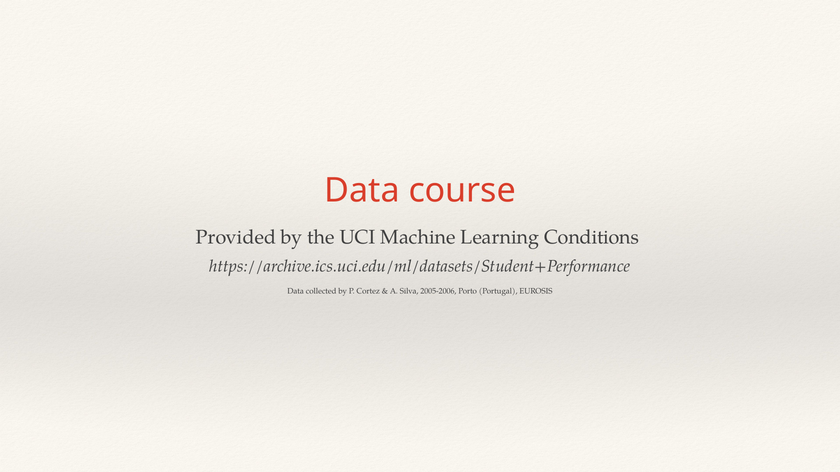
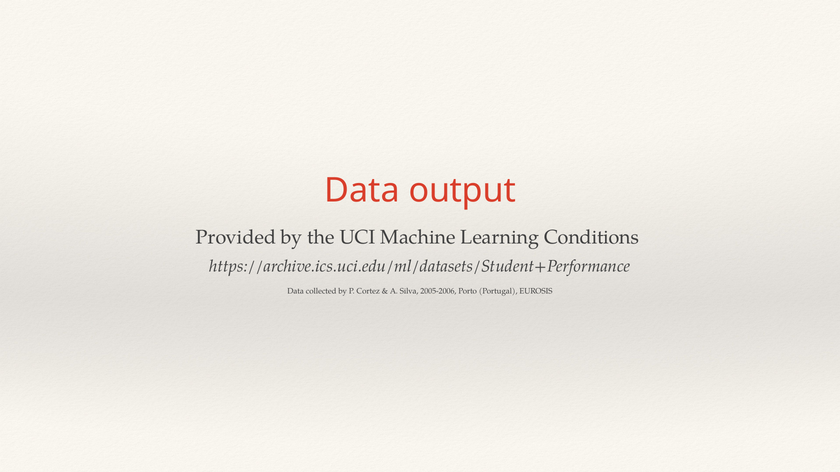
course: course -> output (462, 190)
